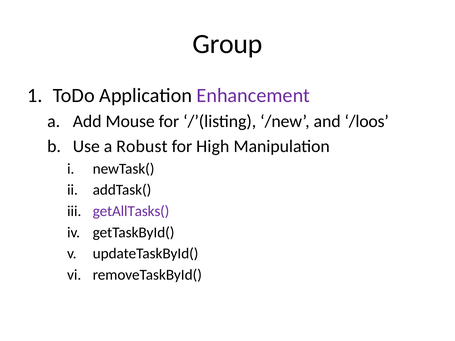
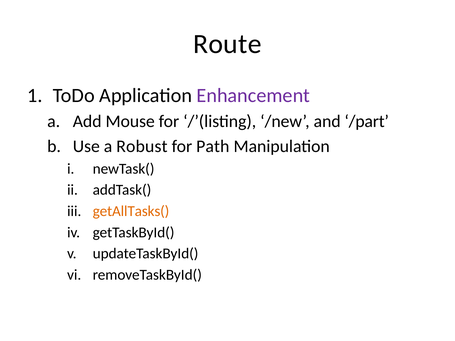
Group: Group -> Route (227, 44)
/loos: /loos -> /part (367, 122)
High: High -> Path (213, 146)
getAllTasks( colour: purple -> orange (131, 211)
